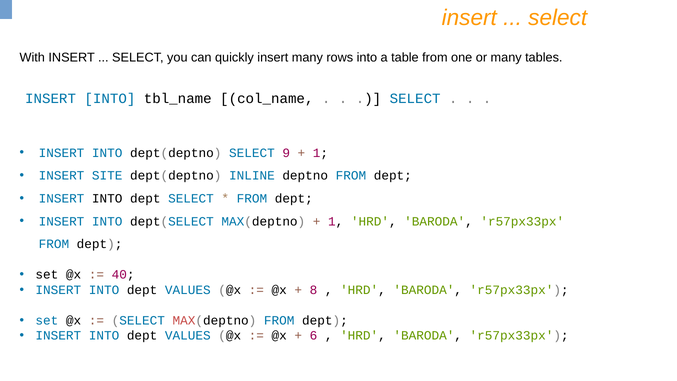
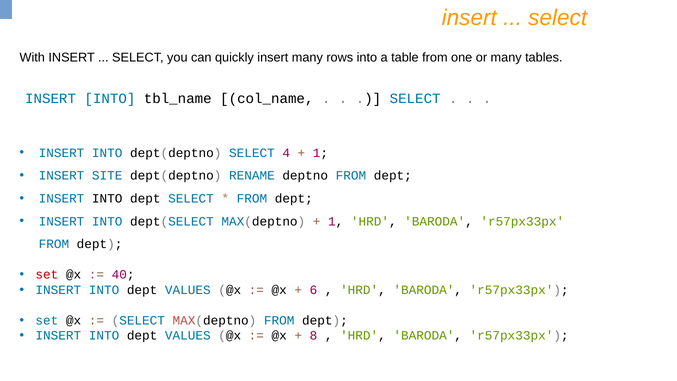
9: 9 -> 4 (286, 153)
INLINE: INLINE -> RENAME (252, 176)
set colour: black -> red (47, 275)
8: 8 -> 6 (313, 290)
6: 6 -> 8 (313, 336)
